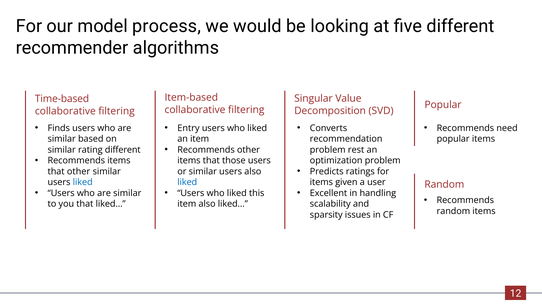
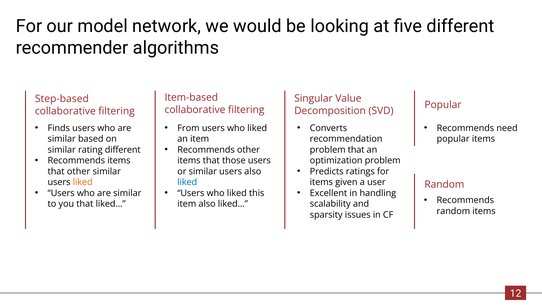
process: process -> network (167, 26)
Time-based: Time-based -> Step-based (62, 99)
Entry: Entry -> From (188, 128)
problem rest: rest -> that (356, 150)
liked colour: blue -> orange (83, 182)
